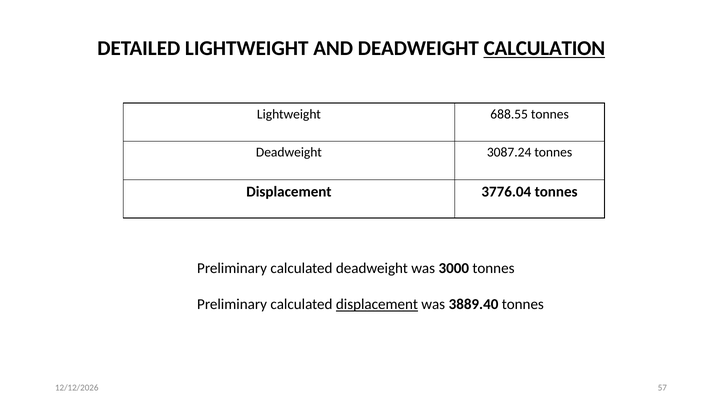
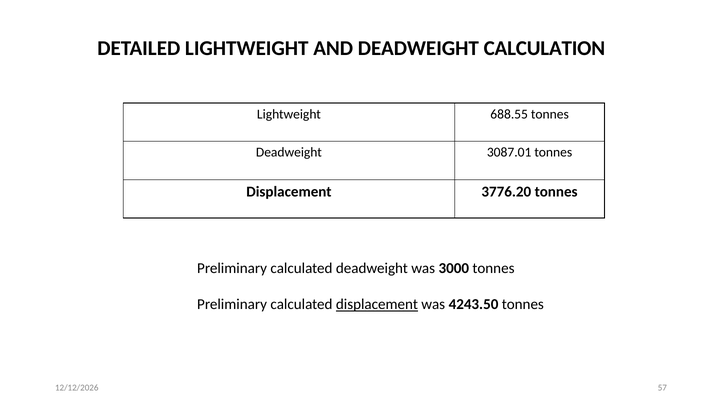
CALCULATION underline: present -> none (544, 48)
3087.24: 3087.24 -> 3087.01 (509, 153)
3776.04: 3776.04 -> 3776.20 (506, 192)
3889.40: 3889.40 -> 4243.50 (474, 305)
